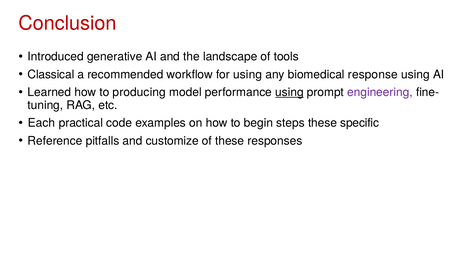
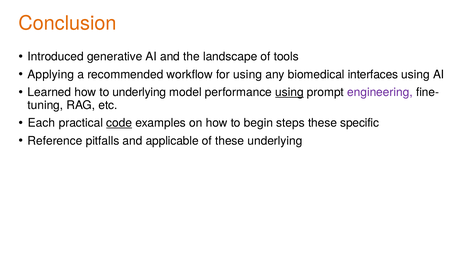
Conclusion colour: red -> orange (68, 23)
Classical: Classical -> Applying (51, 74)
response: response -> interfaces (373, 74)
to producing: producing -> underlying (139, 92)
code underline: none -> present (119, 123)
customize: customize -> applicable (172, 141)
these responses: responses -> underlying (275, 141)
